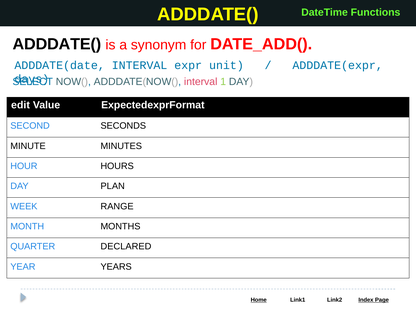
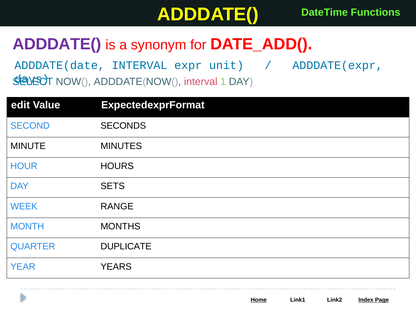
ADDDATE( colour: black -> purple (57, 44)
PLAN: PLAN -> SETS (113, 186)
DECLARED: DECLARED -> DUPLICATE (126, 247)
